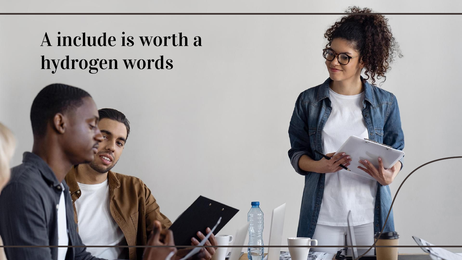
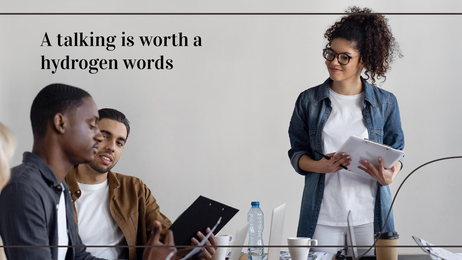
include: include -> talking (86, 40)
